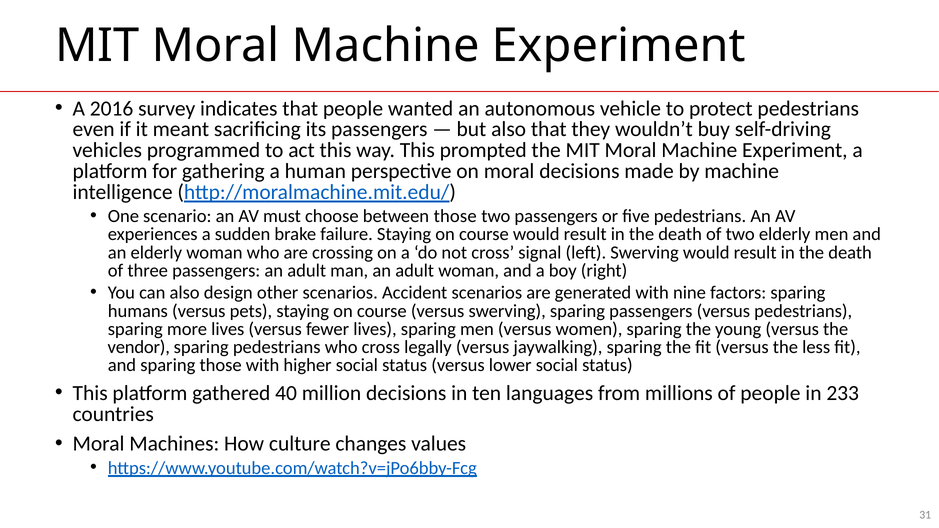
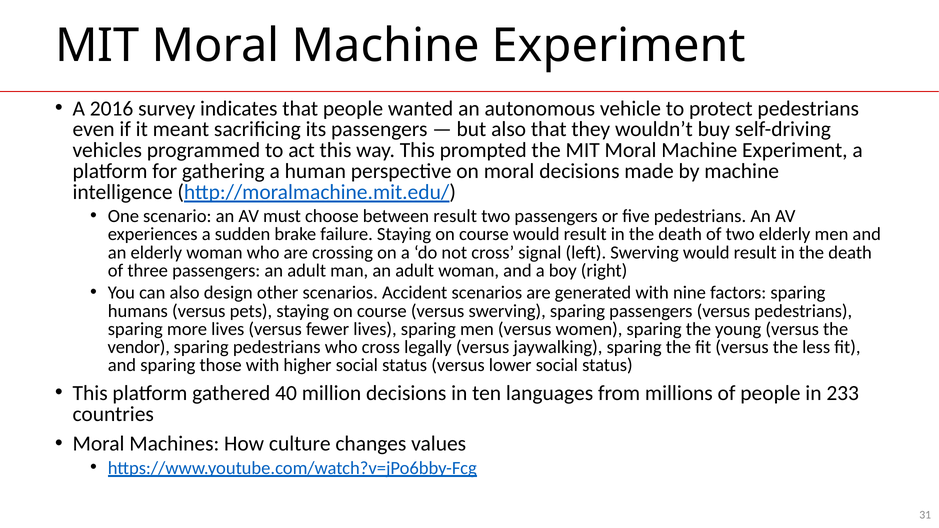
between those: those -> result (455, 216)
